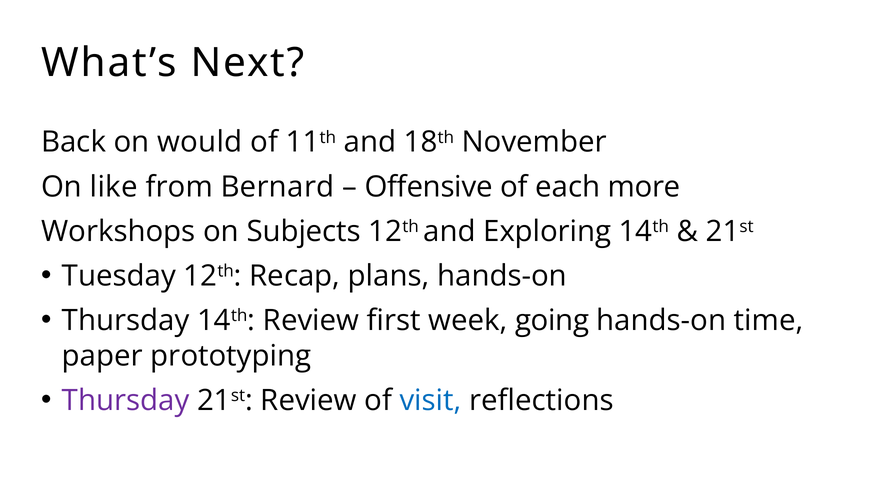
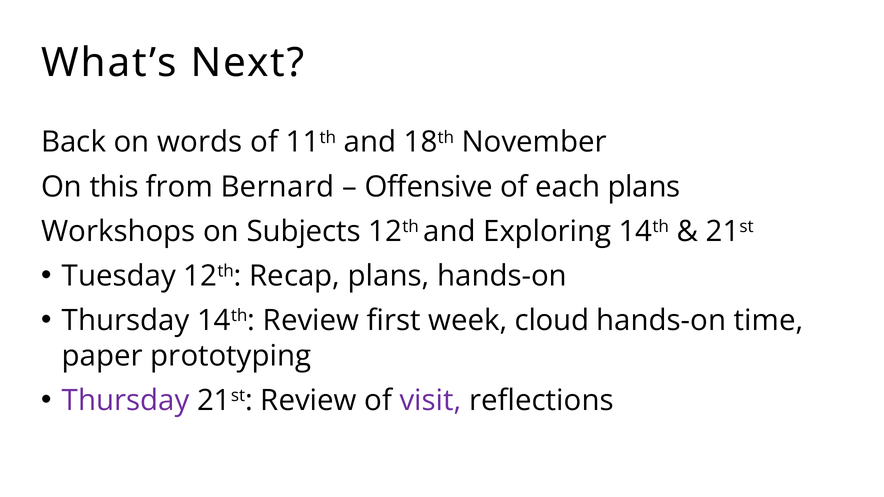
would: would -> words (200, 142)
like: like -> this (114, 187)
each more: more -> plans (644, 187)
going: going -> cloud (552, 321)
visit colour: blue -> purple (431, 401)
